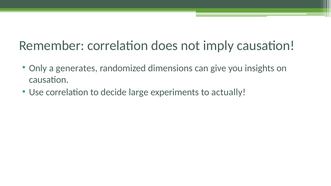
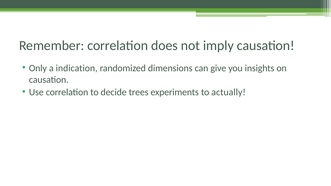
generates: generates -> indication (77, 68)
large: large -> trees (139, 92)
